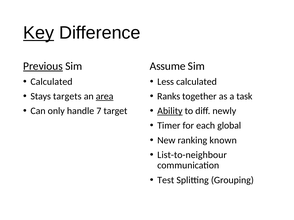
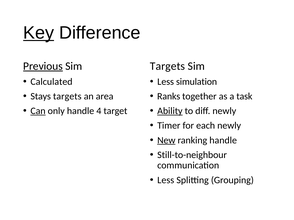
Assume: Assume -> Targets (168, 66)
Less calculated: calculated -> simulation (197, 82)
area underline: present -> none (105, 96)
Can underline: none -> present (38, 111)
7: 7 -> 4 (99, 111)
each global: global -> newly (229, 126)
New underline: none -> present (166, 141)
ranking known: known -> handle (223, 141)
List-to-neighbour: List-to-neighbour -> Still-to-neighbour (192, 155)
Test: Test -> Less (166, 180)
